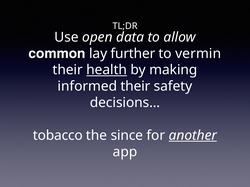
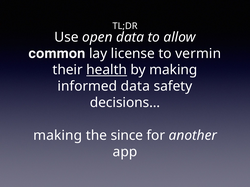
further: further -> license (133, 54)
informed their: their -> data (135, 86)
tobacco: tobacco -> making (58, 136)
another underline: present -> none (193, 136)
